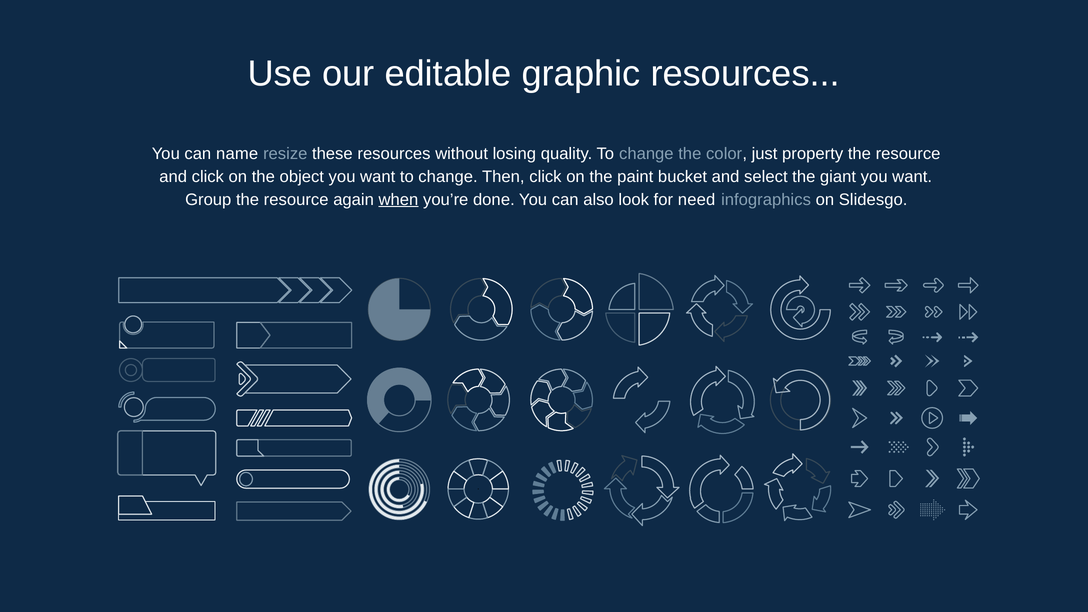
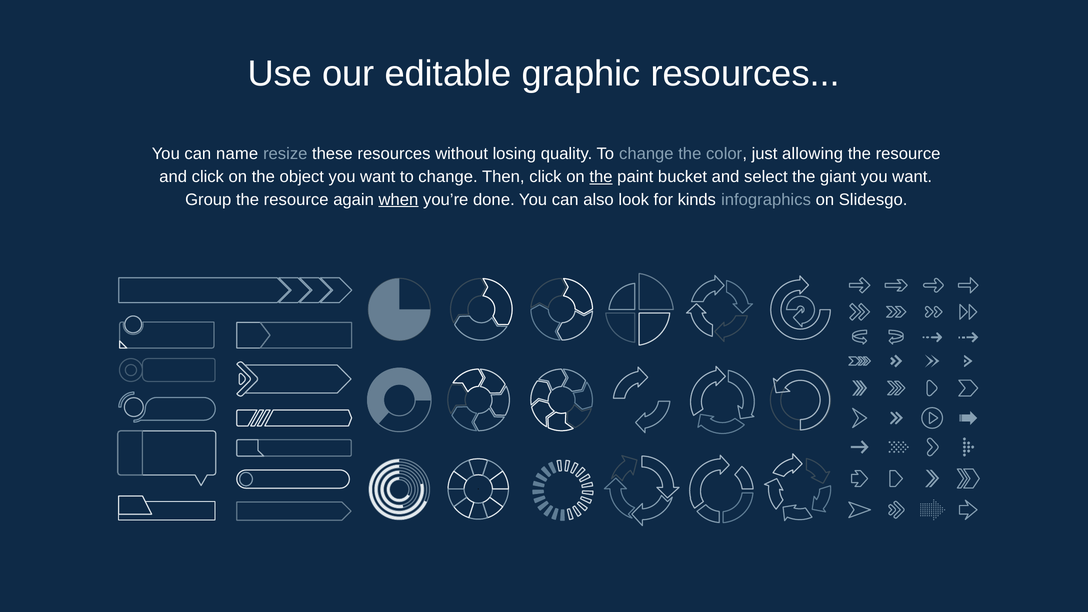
property: property -> allowing (813, 154)
the underline: none -> present (601, 177)
need: need -> kinds (697, 200)
